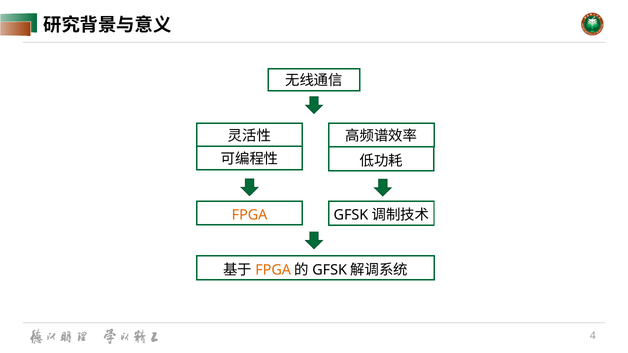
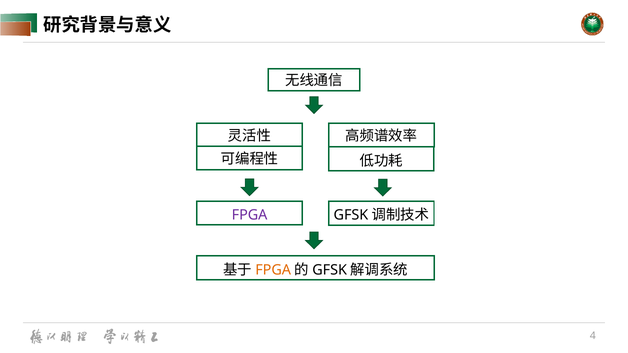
FPGA colour: orange -> purple (250, 215)
